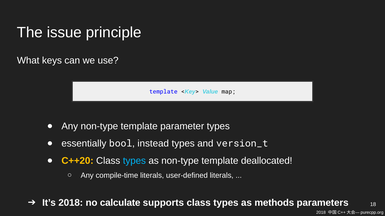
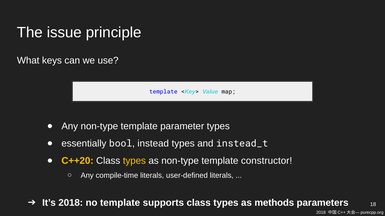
version_t: version_t -> instead_t (242, 144)
types colour: light blue -> yellow (134, 161)
deallocated: deallocated -> constructor (267, 161)
no calculate: calculate -> template (120, 203)
